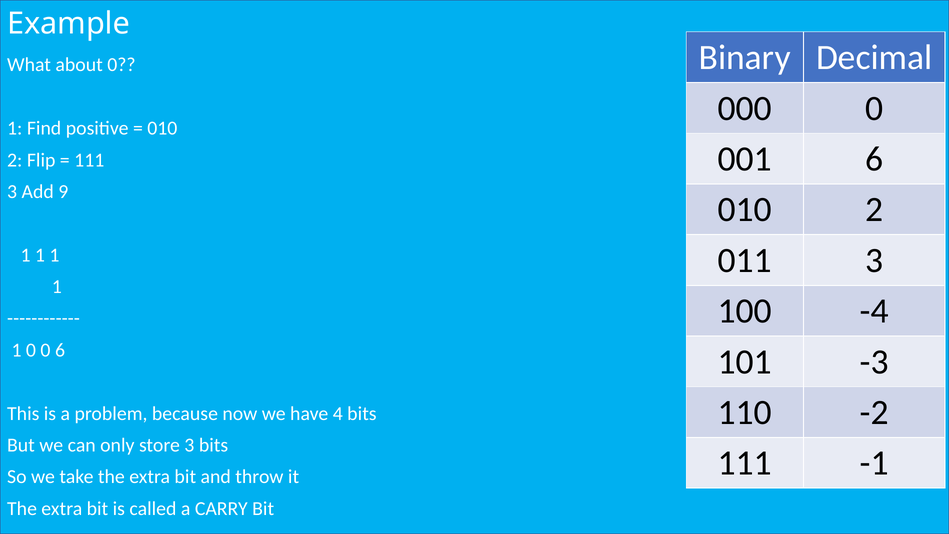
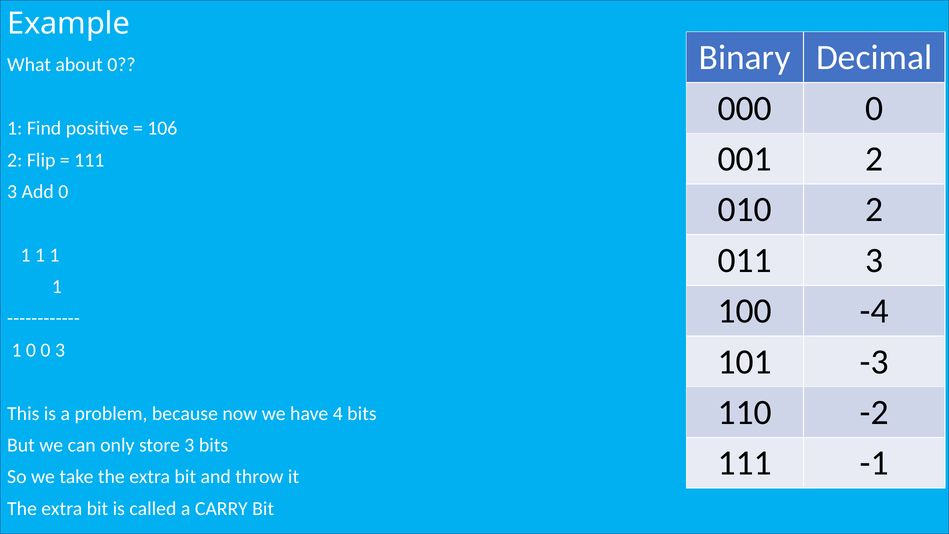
010: 010 -> 106 (162, 128)
001 6: 6 -> 2 (874, 159)
Add 9: 9 -> 0 (63, 192)
0 6: 6 -> 3 (60, 350)
